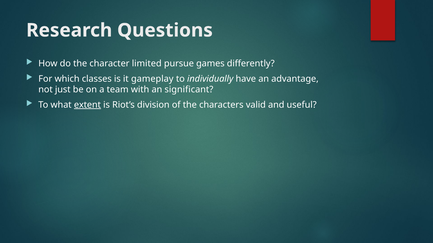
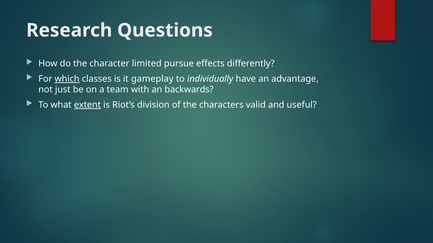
games: games -> effects (210, 64)
which underline: none -> present (67, 79)
significant: significant -> backwards (189, 90)
